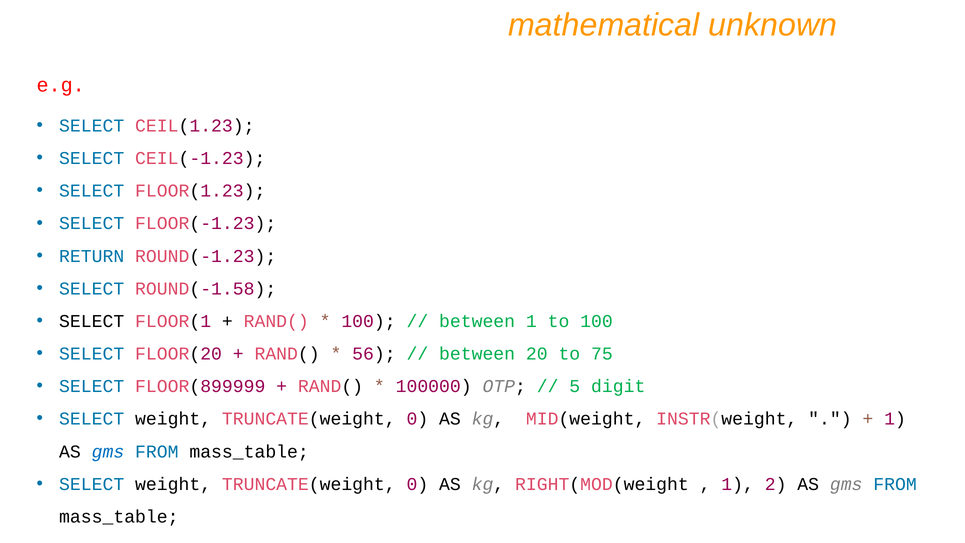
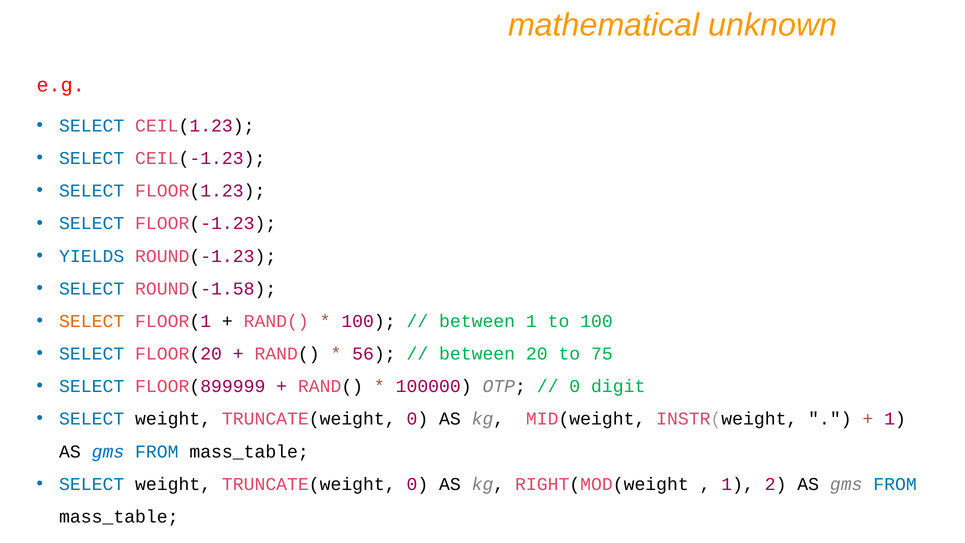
RETURN: RETURN -> YIELDS (92, 256)
SELECT colour: black -> orange (92, 321)
5: 5 -> 0 (575, 386)
